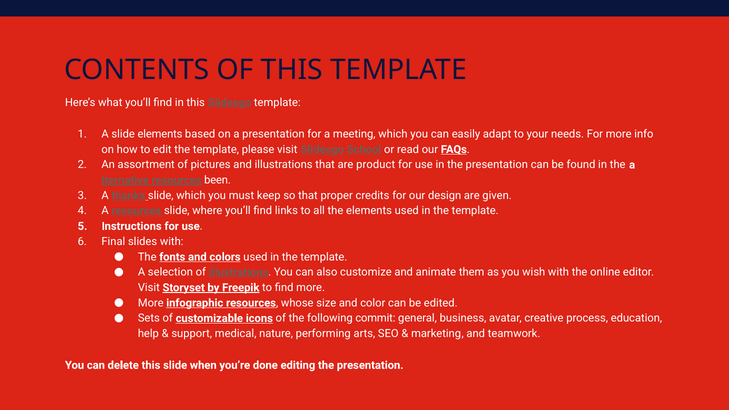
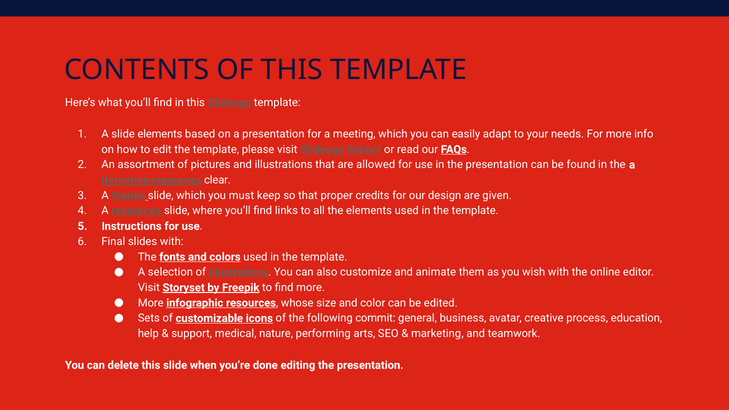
product: product -> allowed (376, 165)
been: been -> clear (217, 180)
